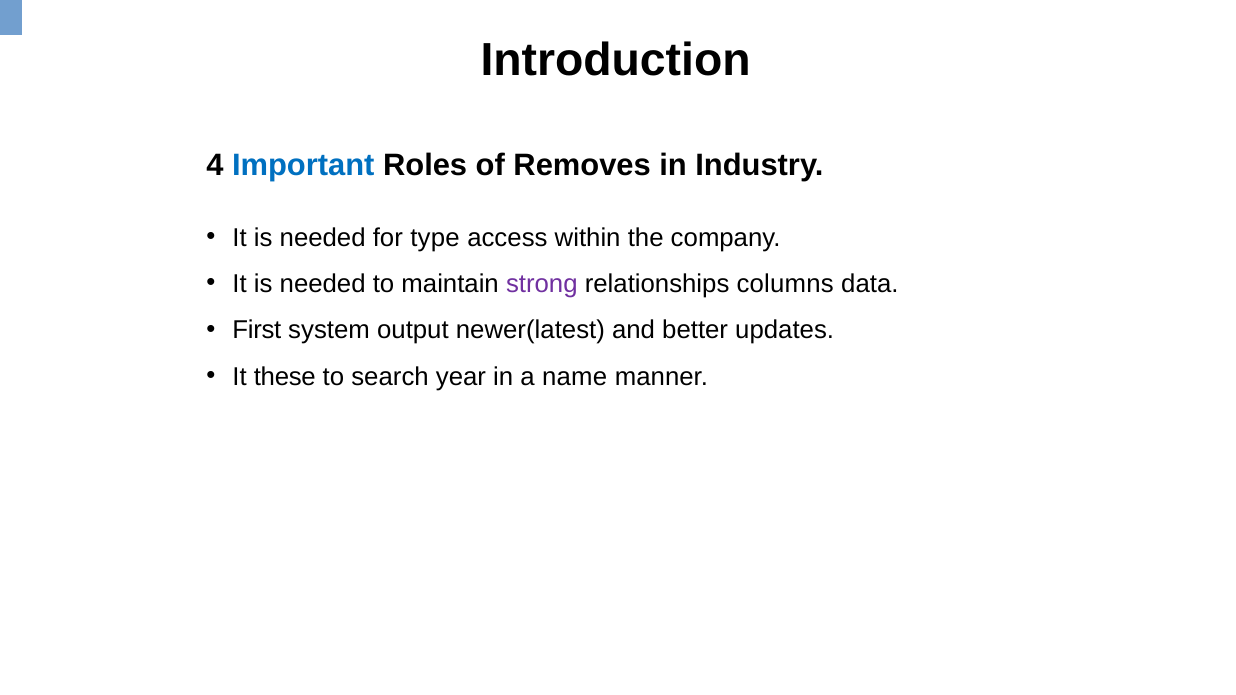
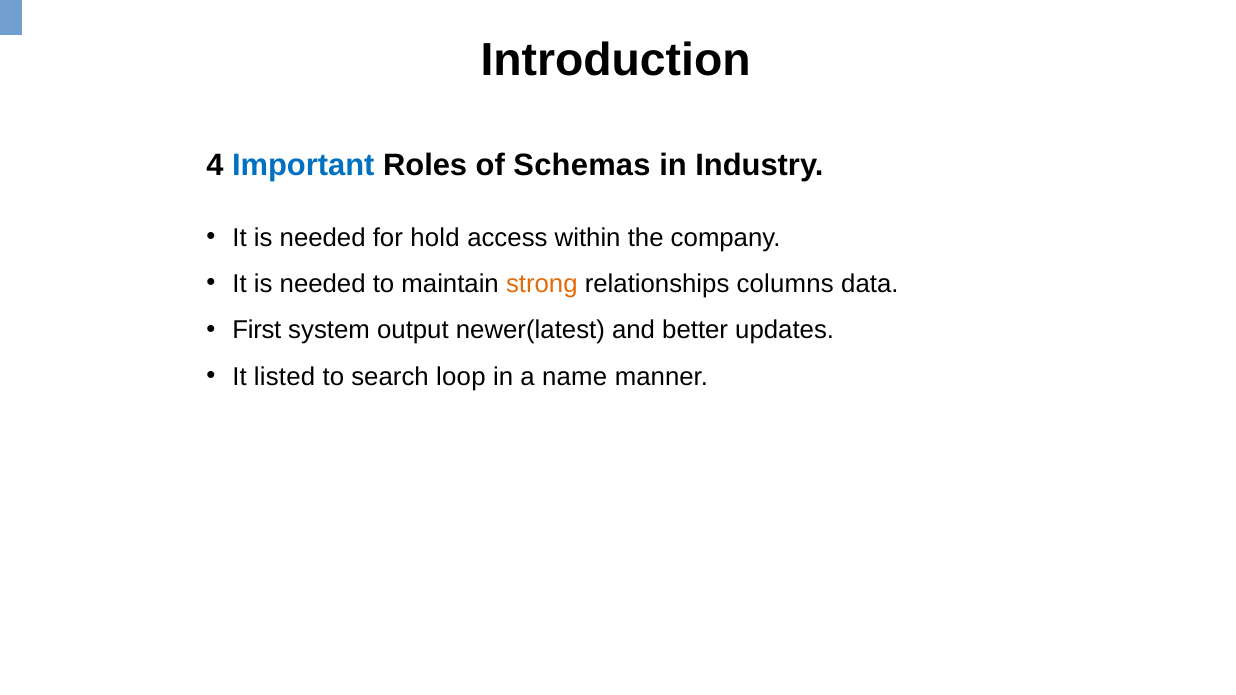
Removes: Removes -> Schemas (582, 165)
type: type -> hold (435, 238)
strong colour: purple -> orange (542, 284)
these: these -> listed (285, 377)
year: year -> loop (461, 377)
